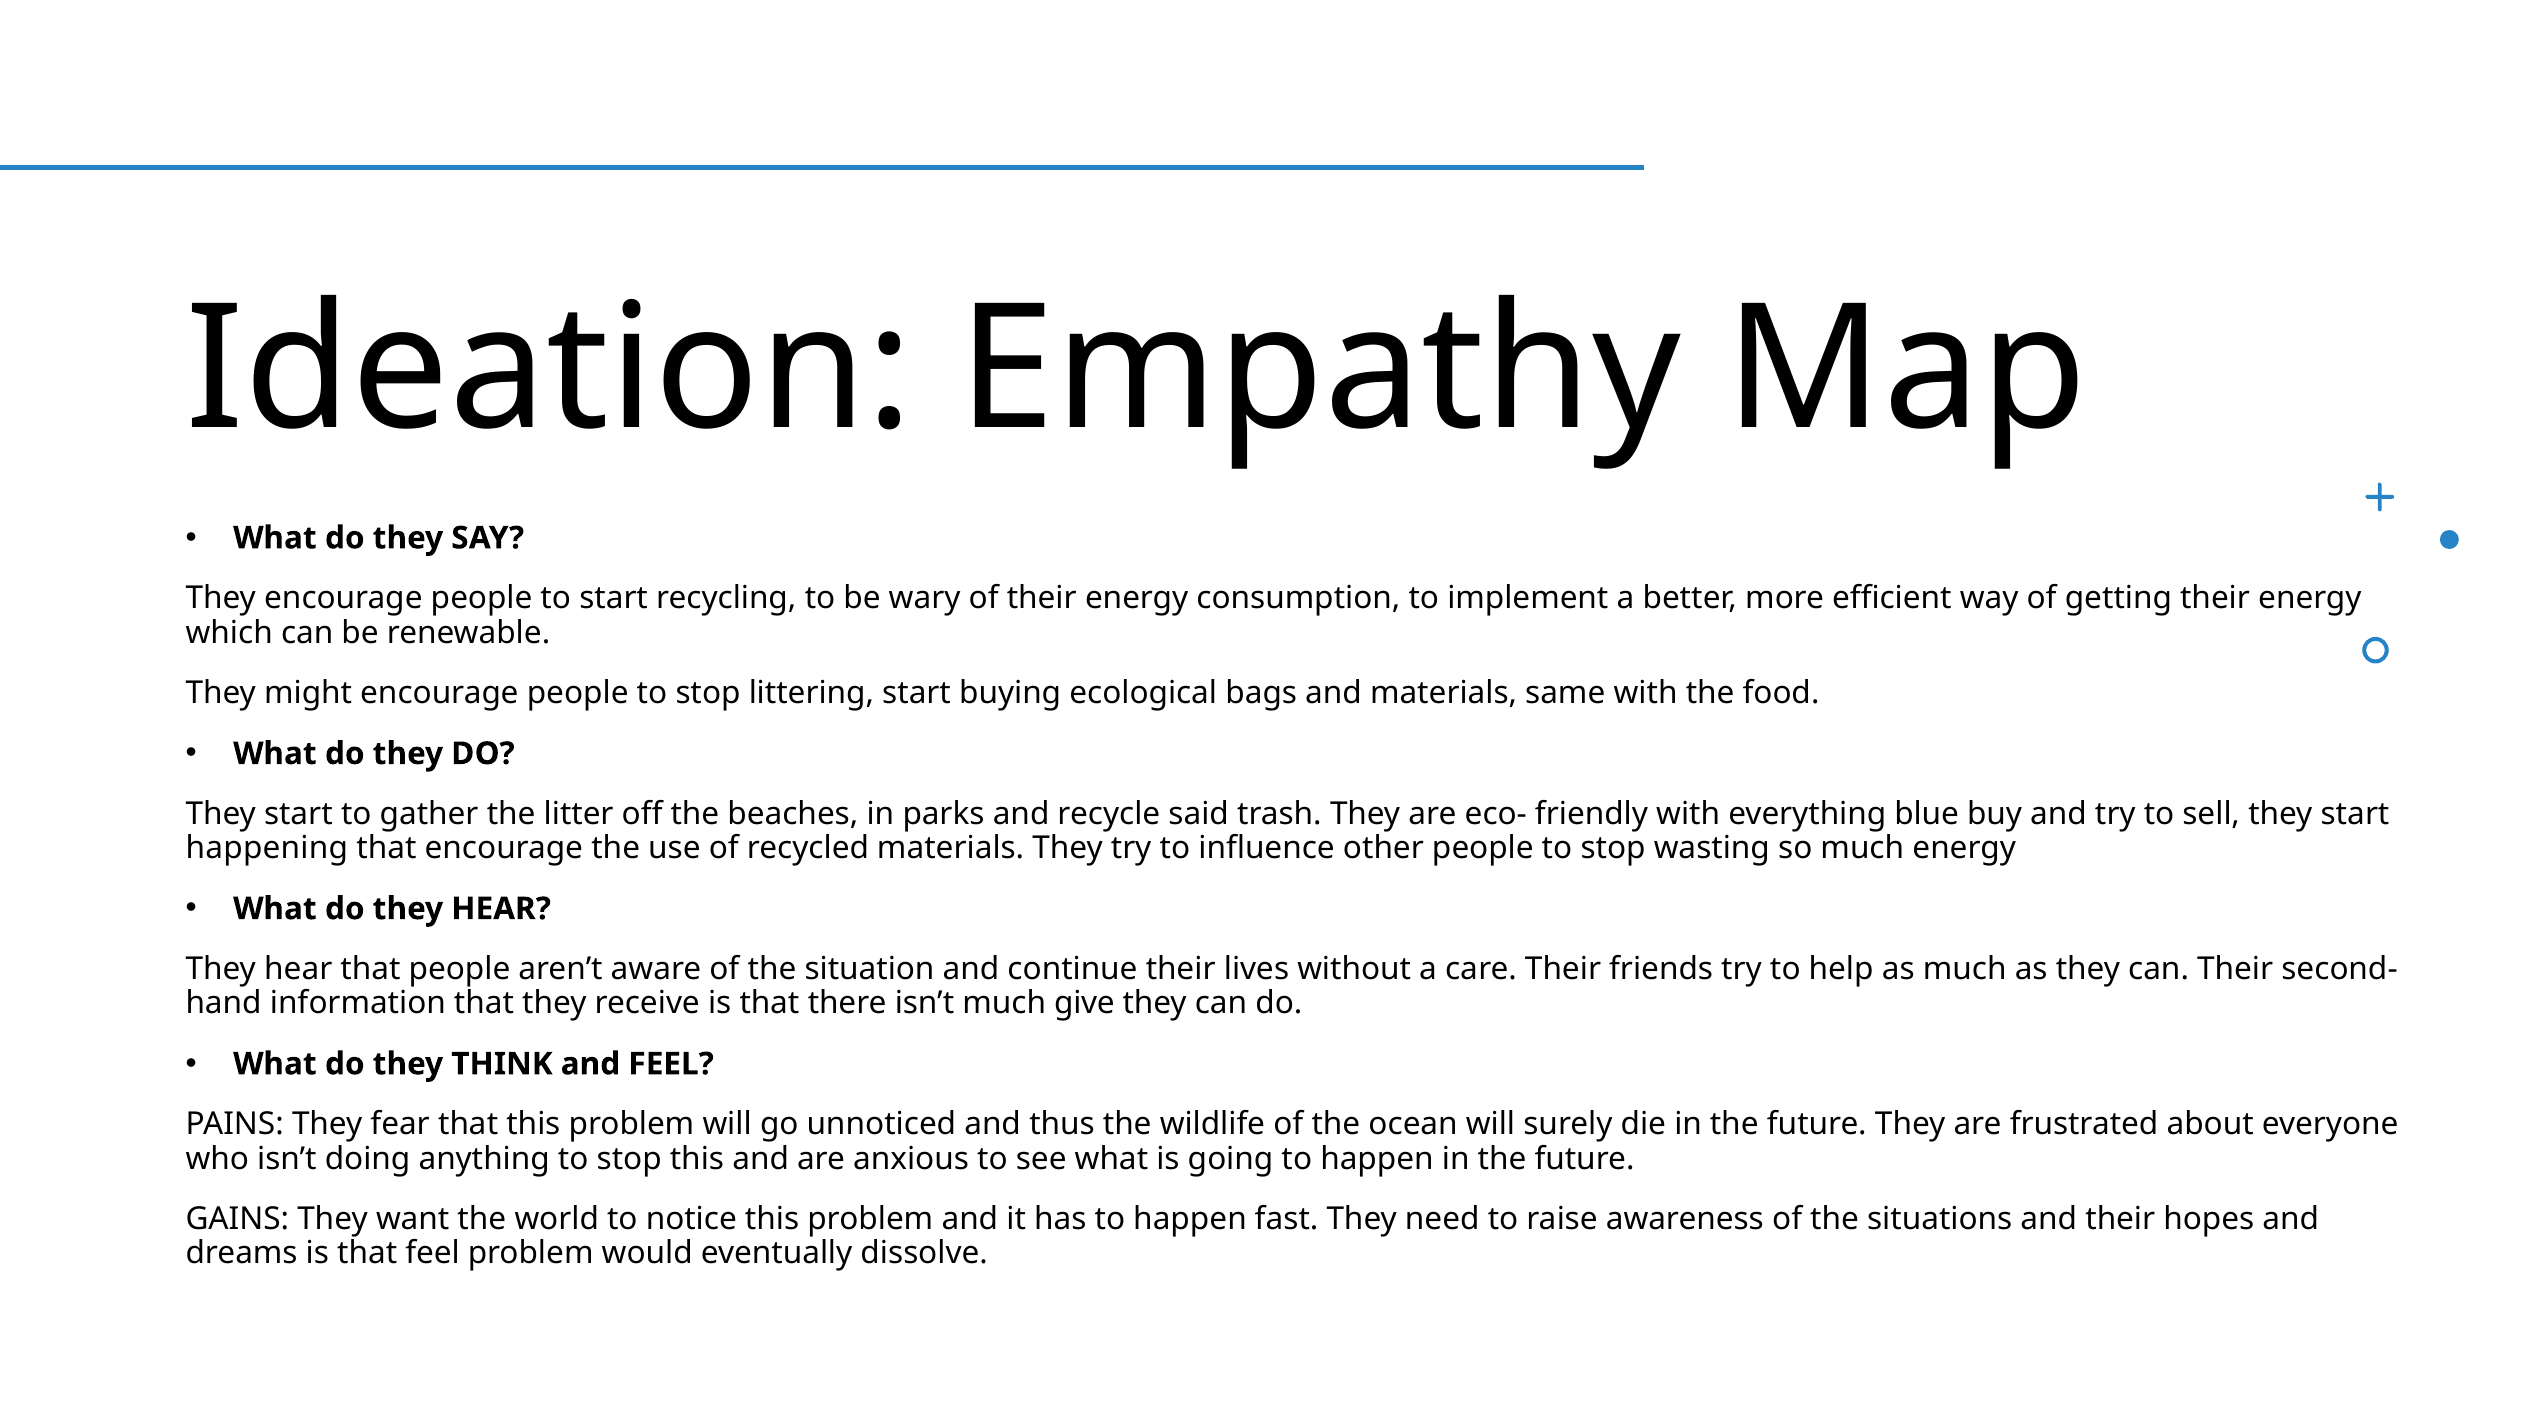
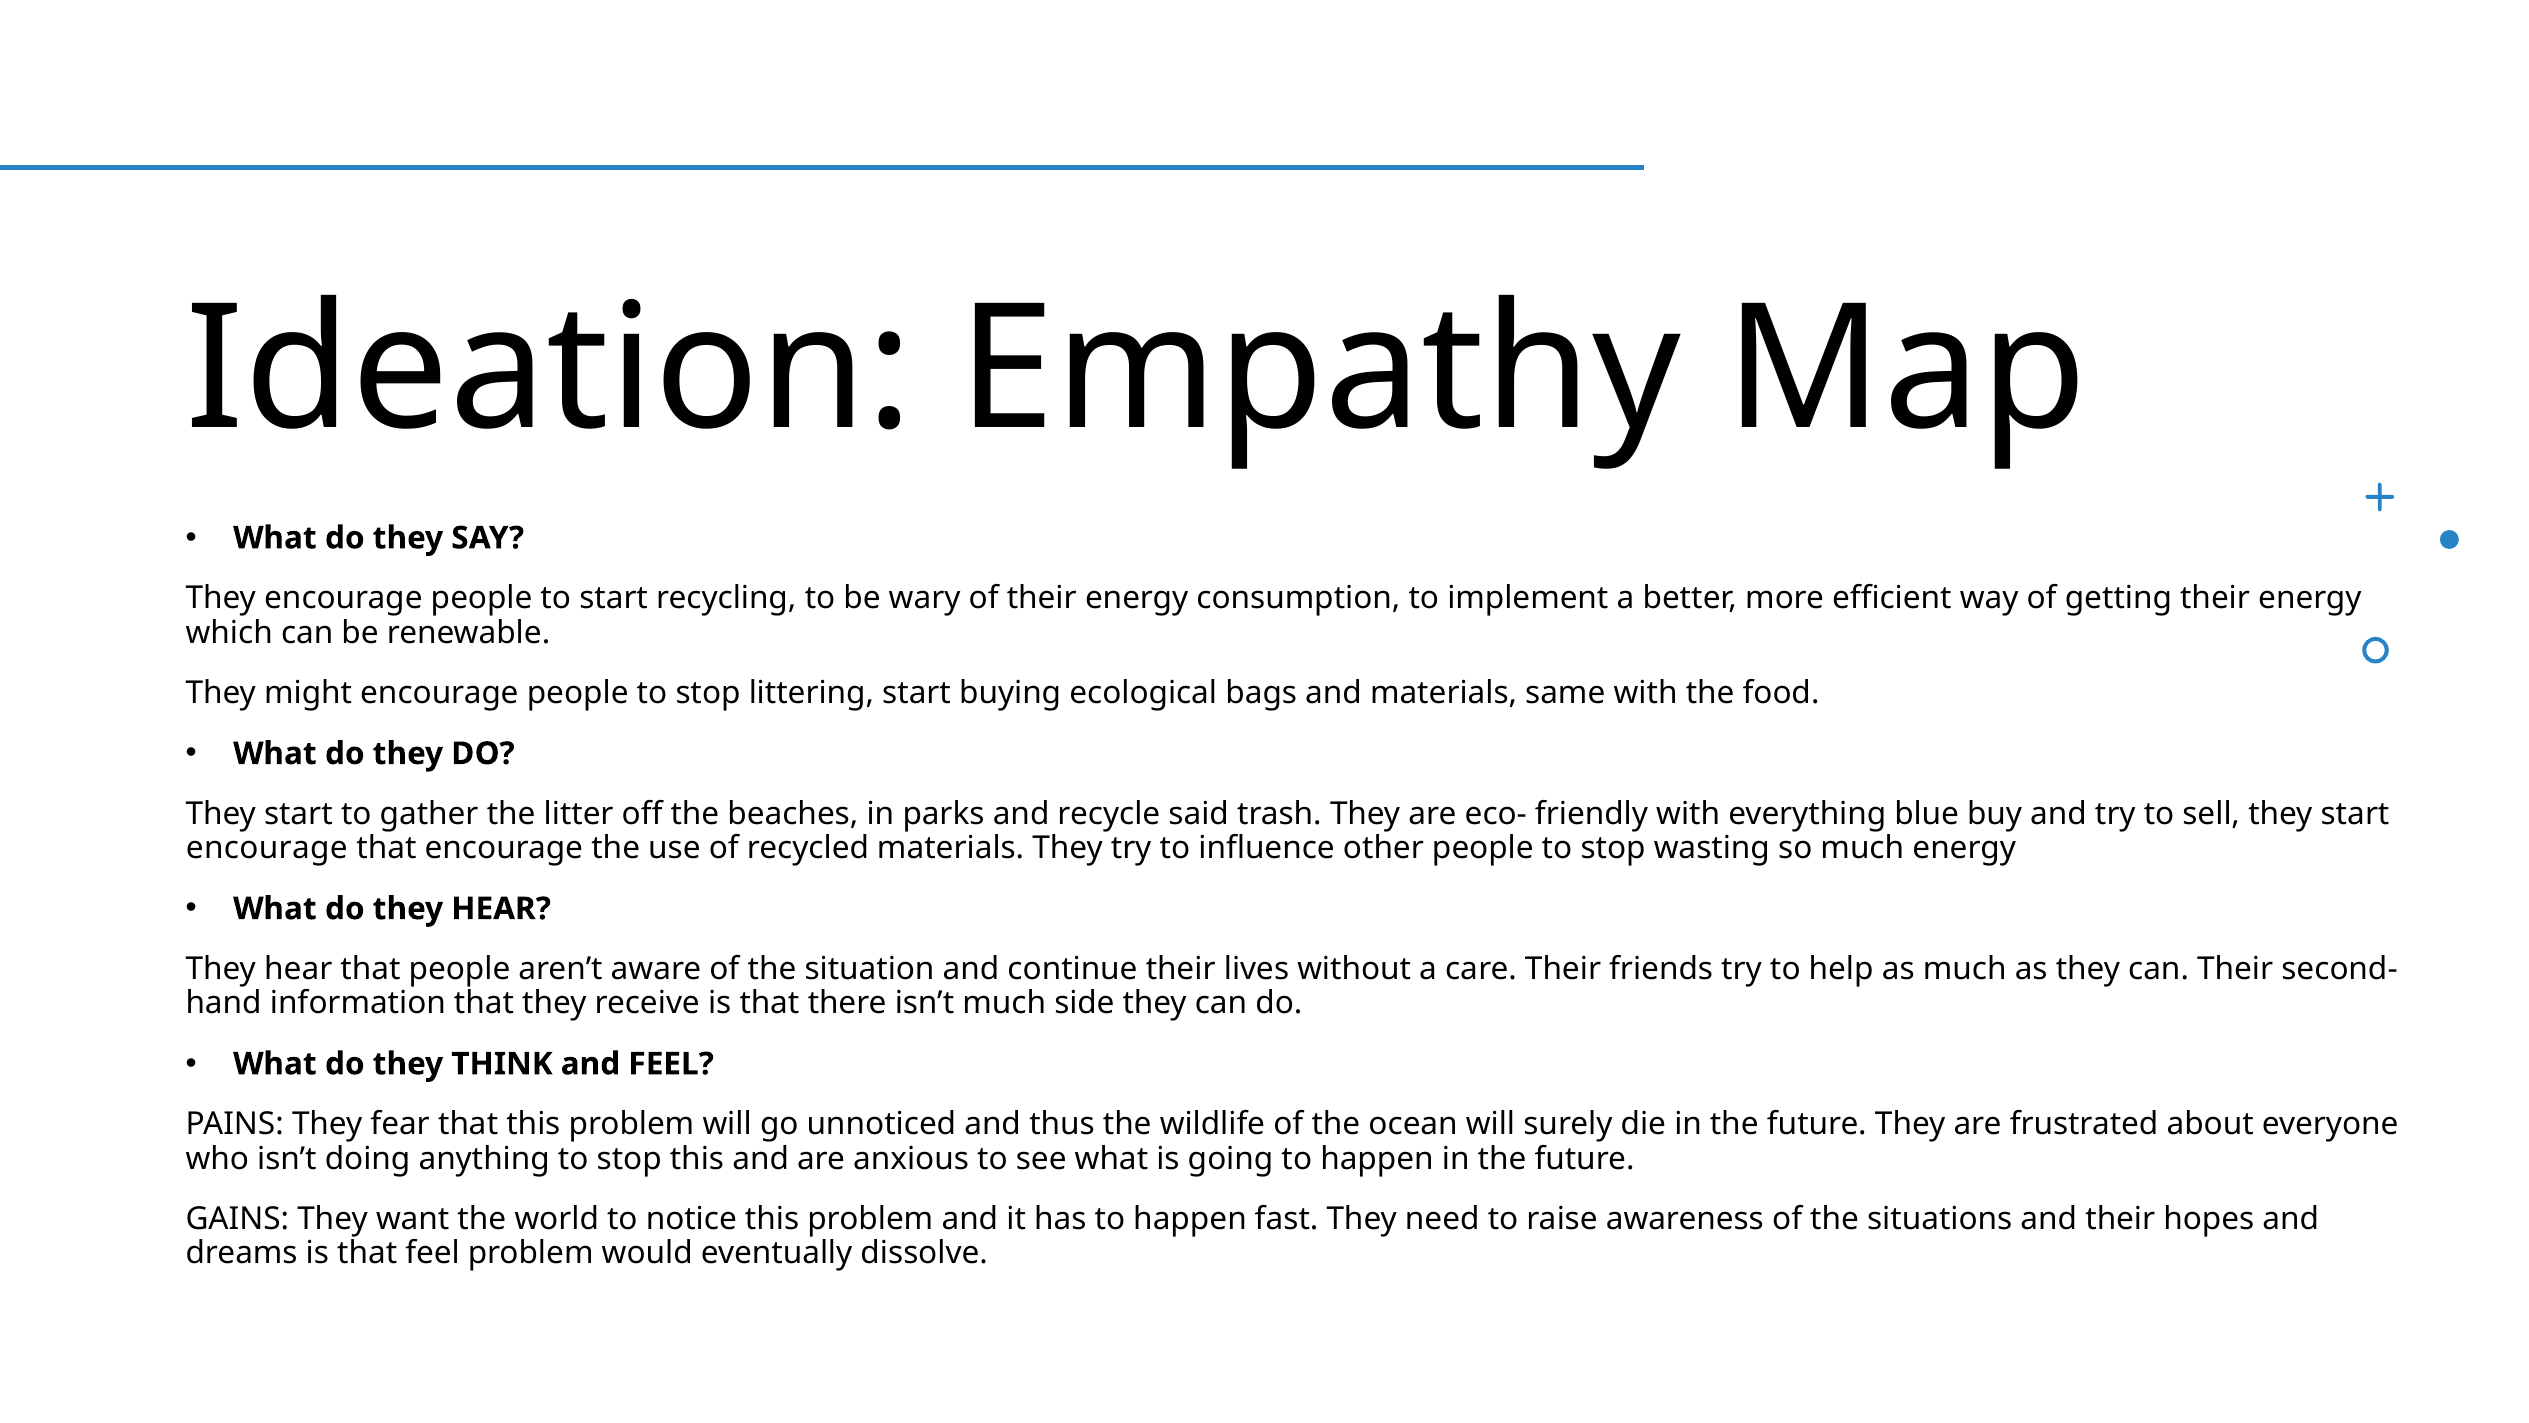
happening: happening -> encourage (267, 848)
give: give -> side (1084, 1003)
